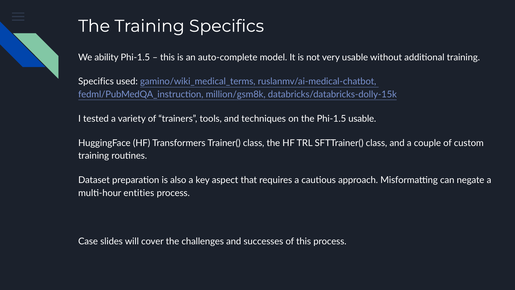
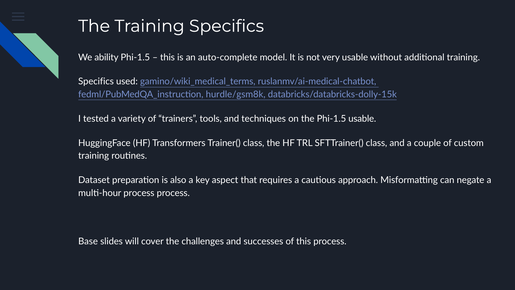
million/gsm8k: million/gsm8k -> hurdle/gsm8k (236, 94)
multi-hour entities: entities -> process (139, 193)
Case: Case -> Base (88, 241)
